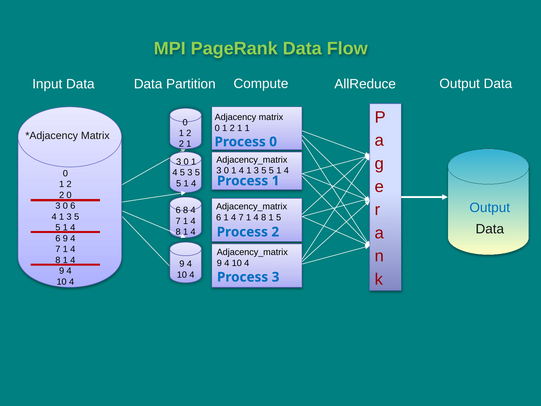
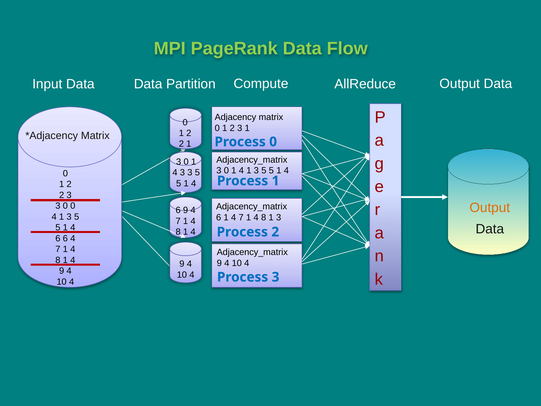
1 2 1: 1 -> 3 (240, 128)
4 5: 5 -> 3 (182, 173)
0: 0 -> 3 (69, 195)
Output colour: blue -> orange (490, 208)
0 6: 6 -> 0 (73, 206)
6 8: 8 -> 9 (186, 210)
8 1 5: 5 -> 3 (279, 217)
6 9: 9 -> 6 (65, 238)
